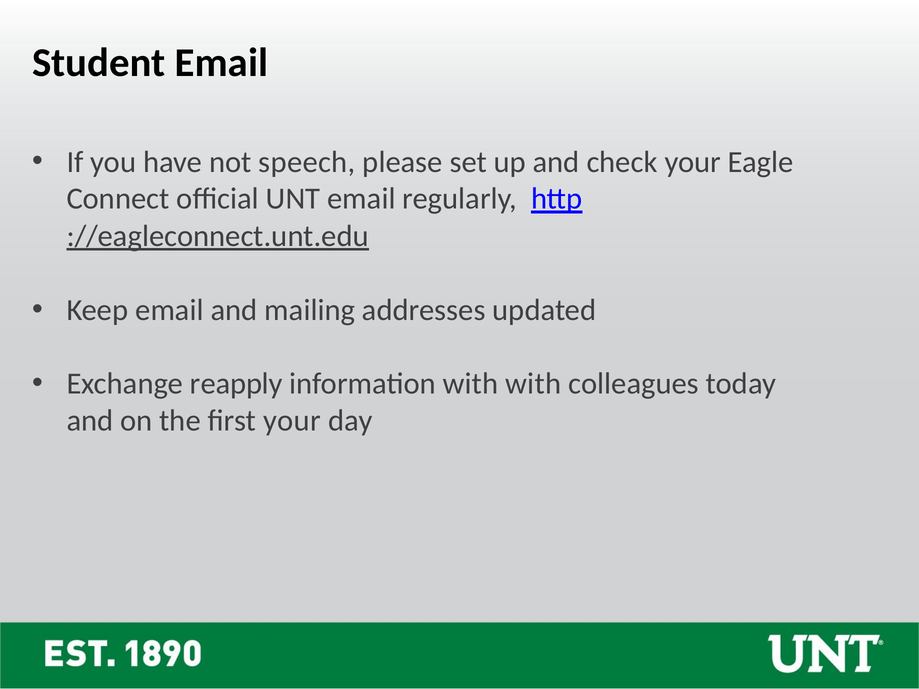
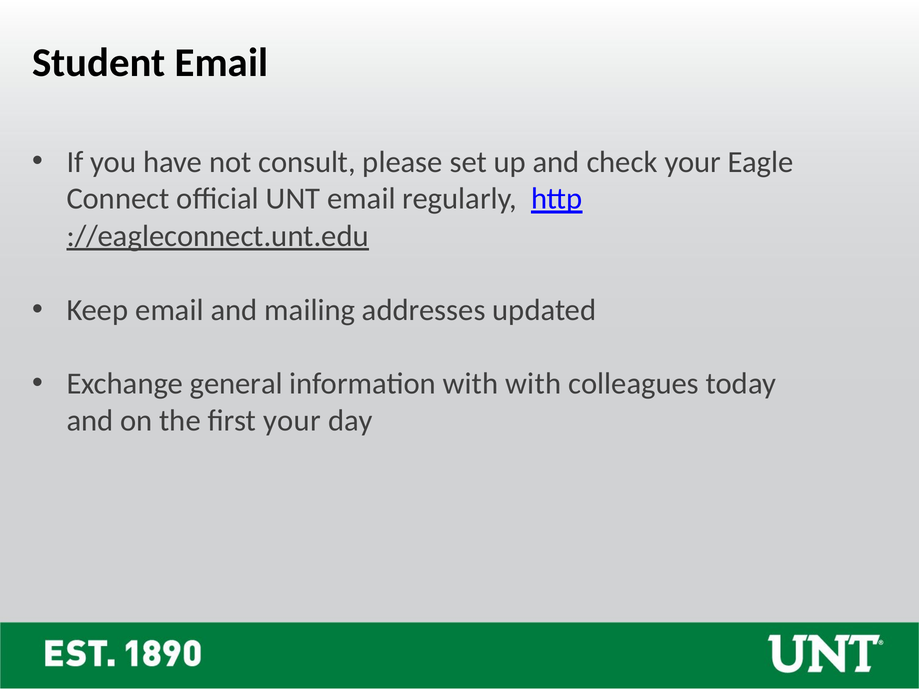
speech: speech -> consult (307, 162)
reapply: reapply -> general (236, 384)
